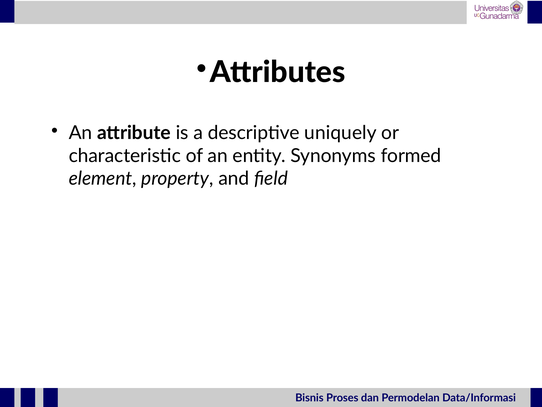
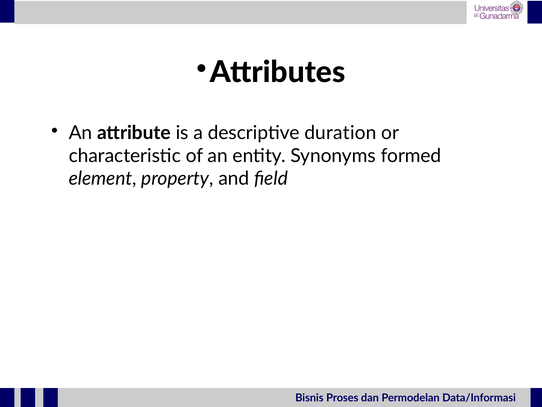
uniquely: uniquely -> duration (340, 133)
